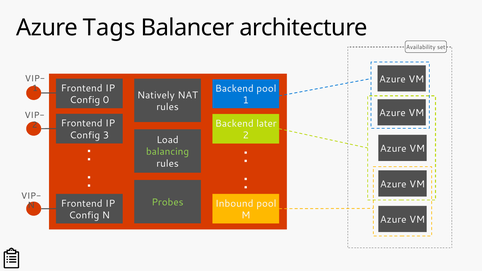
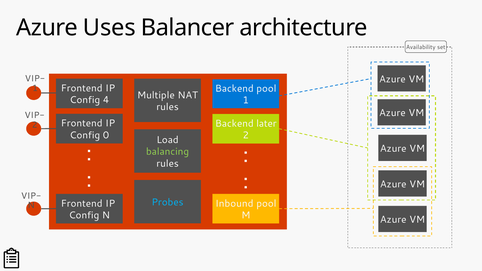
Tags: Tags -> Uses (109, 28)
Natively: Natively -> Multiple (156, 95)
0: 0 -> 4 (106, 100)
3: 3 -> 0 (106, 135)
Probes colour: light green -> light blue (168, 202)
